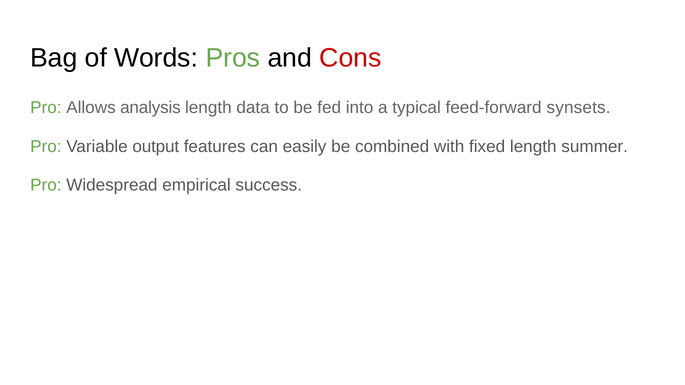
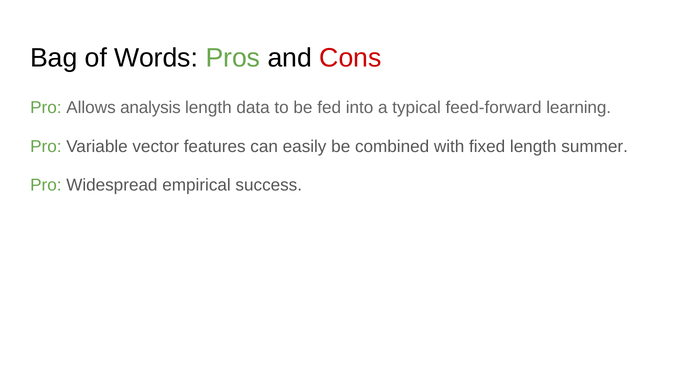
synsets: synsets -> learning (579, 108)
output: output -> vector (156, 147)
